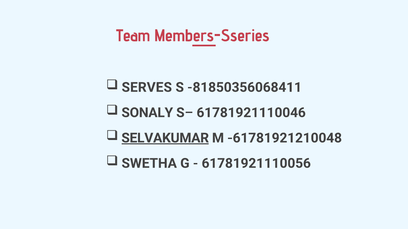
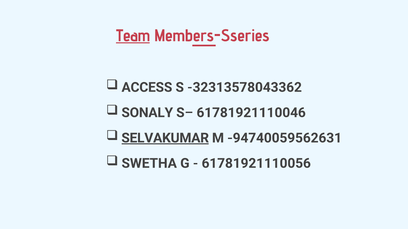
Team underline: none -> present (133, 36)
SERVES: SERVES -> ACCESS (147, 88)
-81850356068411: -81850356068411 -> -32313578043362 (245, 88)
-61781921210048: -61781921210048 -> -94740059562631 (285, 138)
